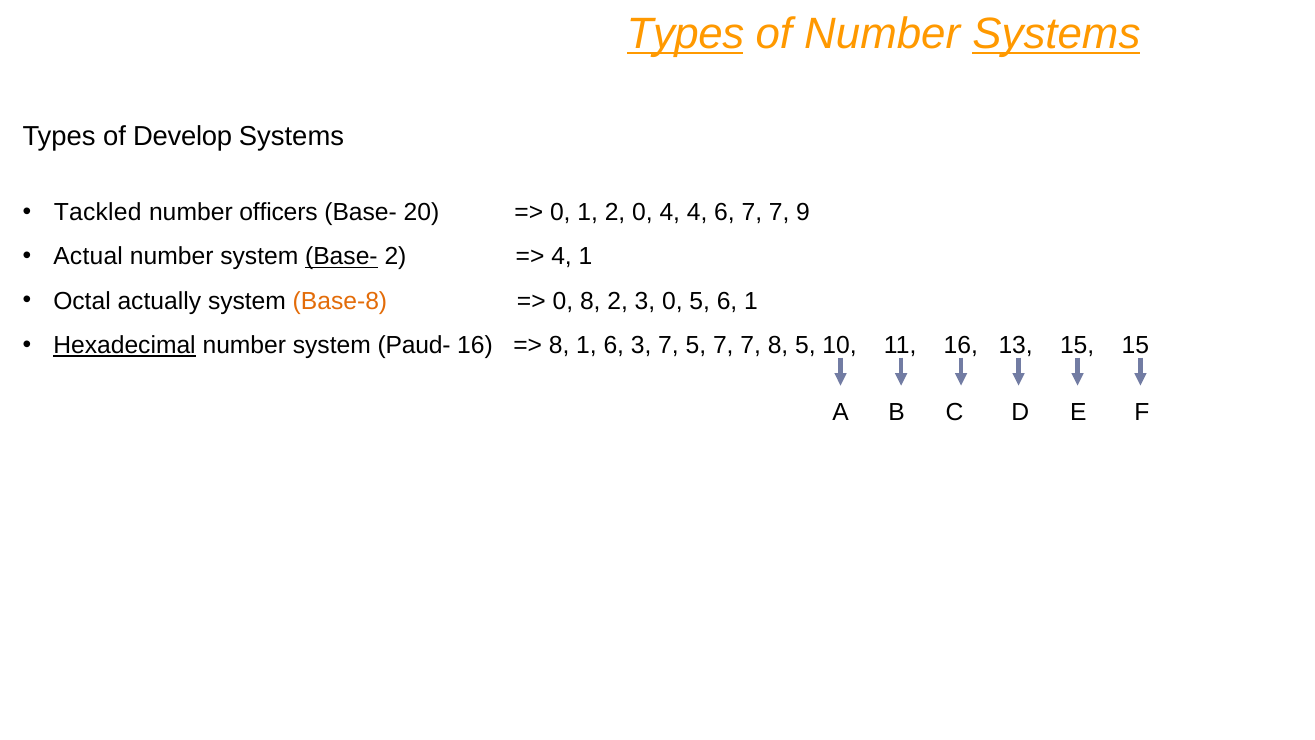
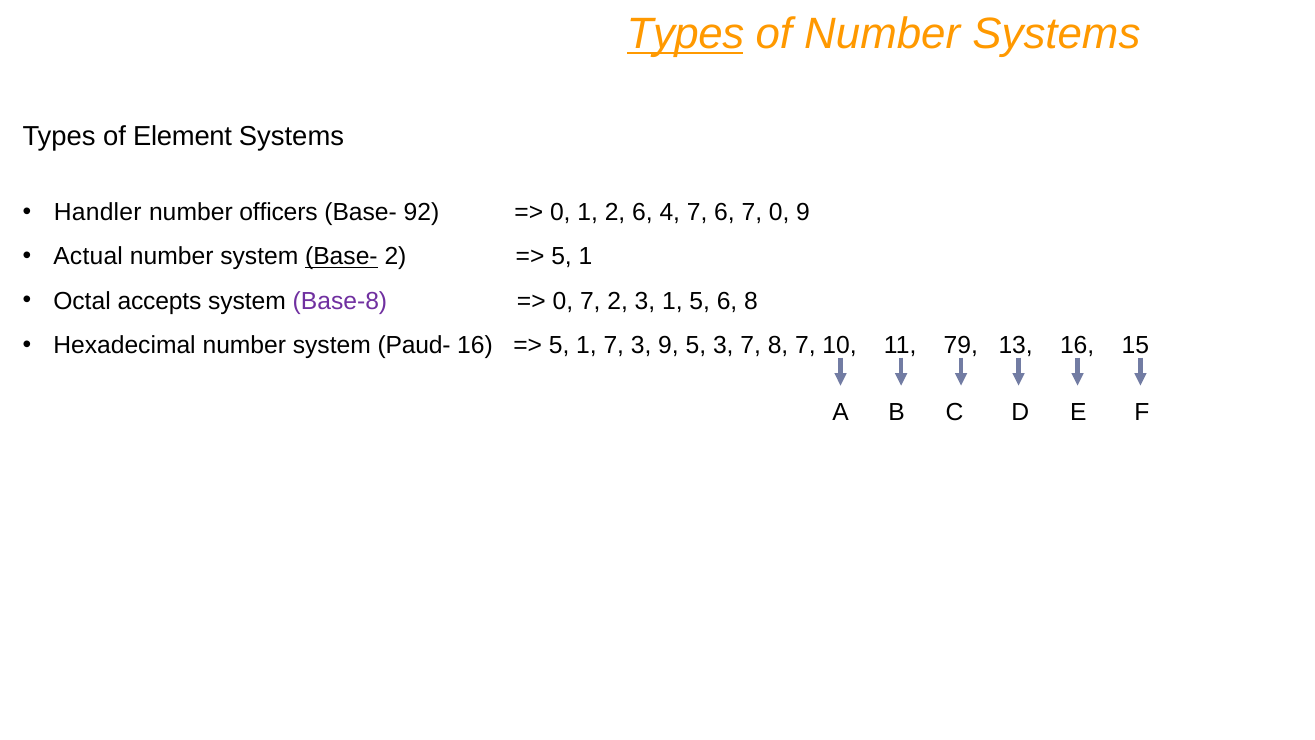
Systems underline: present -> none (1056, 34)
Develop: Develop -> Element (183, 137)
Tackled: Tackled -> Handler (98, 212)
20: 20 -> 92 (421, 212)
2 0: 0 -> 6 (642, 212)
4 4: 4 -> 7 (697, 212)
6 7 7: 7 -> 0 (779, 212)
4: 4 -> 5 (562, 257)
actually: actually -> accepts (159, 301)
Base-8 colour: orange -> purple (340, 301)
0 8: 8 -> 7 (590, 301)
3 0: 0 -> 1 (672, 301)
6 1: 1 -> 8 (751, 301)
Hexadecimal underline: present -> none (125, 345)
8: 8 -> 5 (559, 345)
1 6: 6 -> 7 (614, 345)
3 7: 7 -> 9 (669, 345)
5 7: 7 -> 3 (723, 345)
8 5: 5 -> 7 (805, 345)
11 16: 16 -> 79 (961, 345)
13 15: 15 -> 16 (1077, 345)
